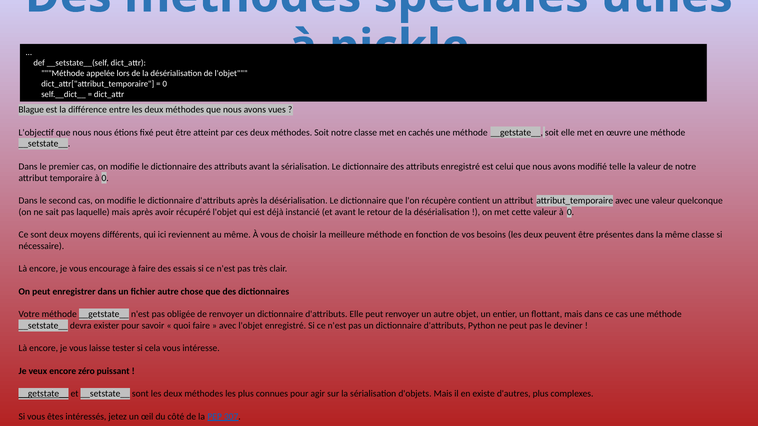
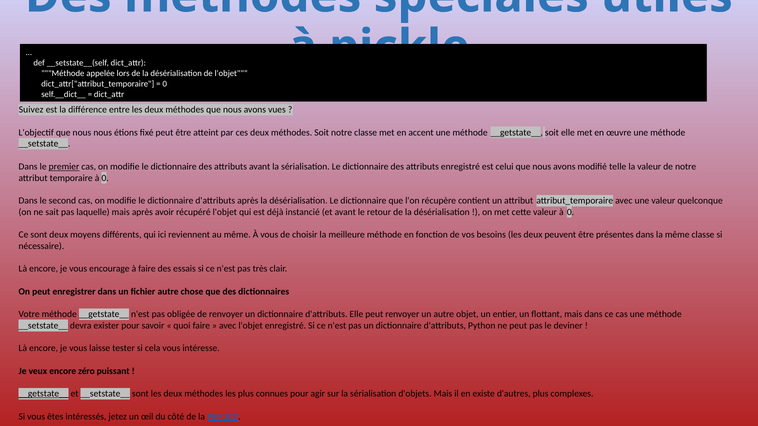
Blague: Blague -> Suivez (31, 110)
cachés: cachés -> accent (421, 133)
premier underline: none -> present (64, 167)
